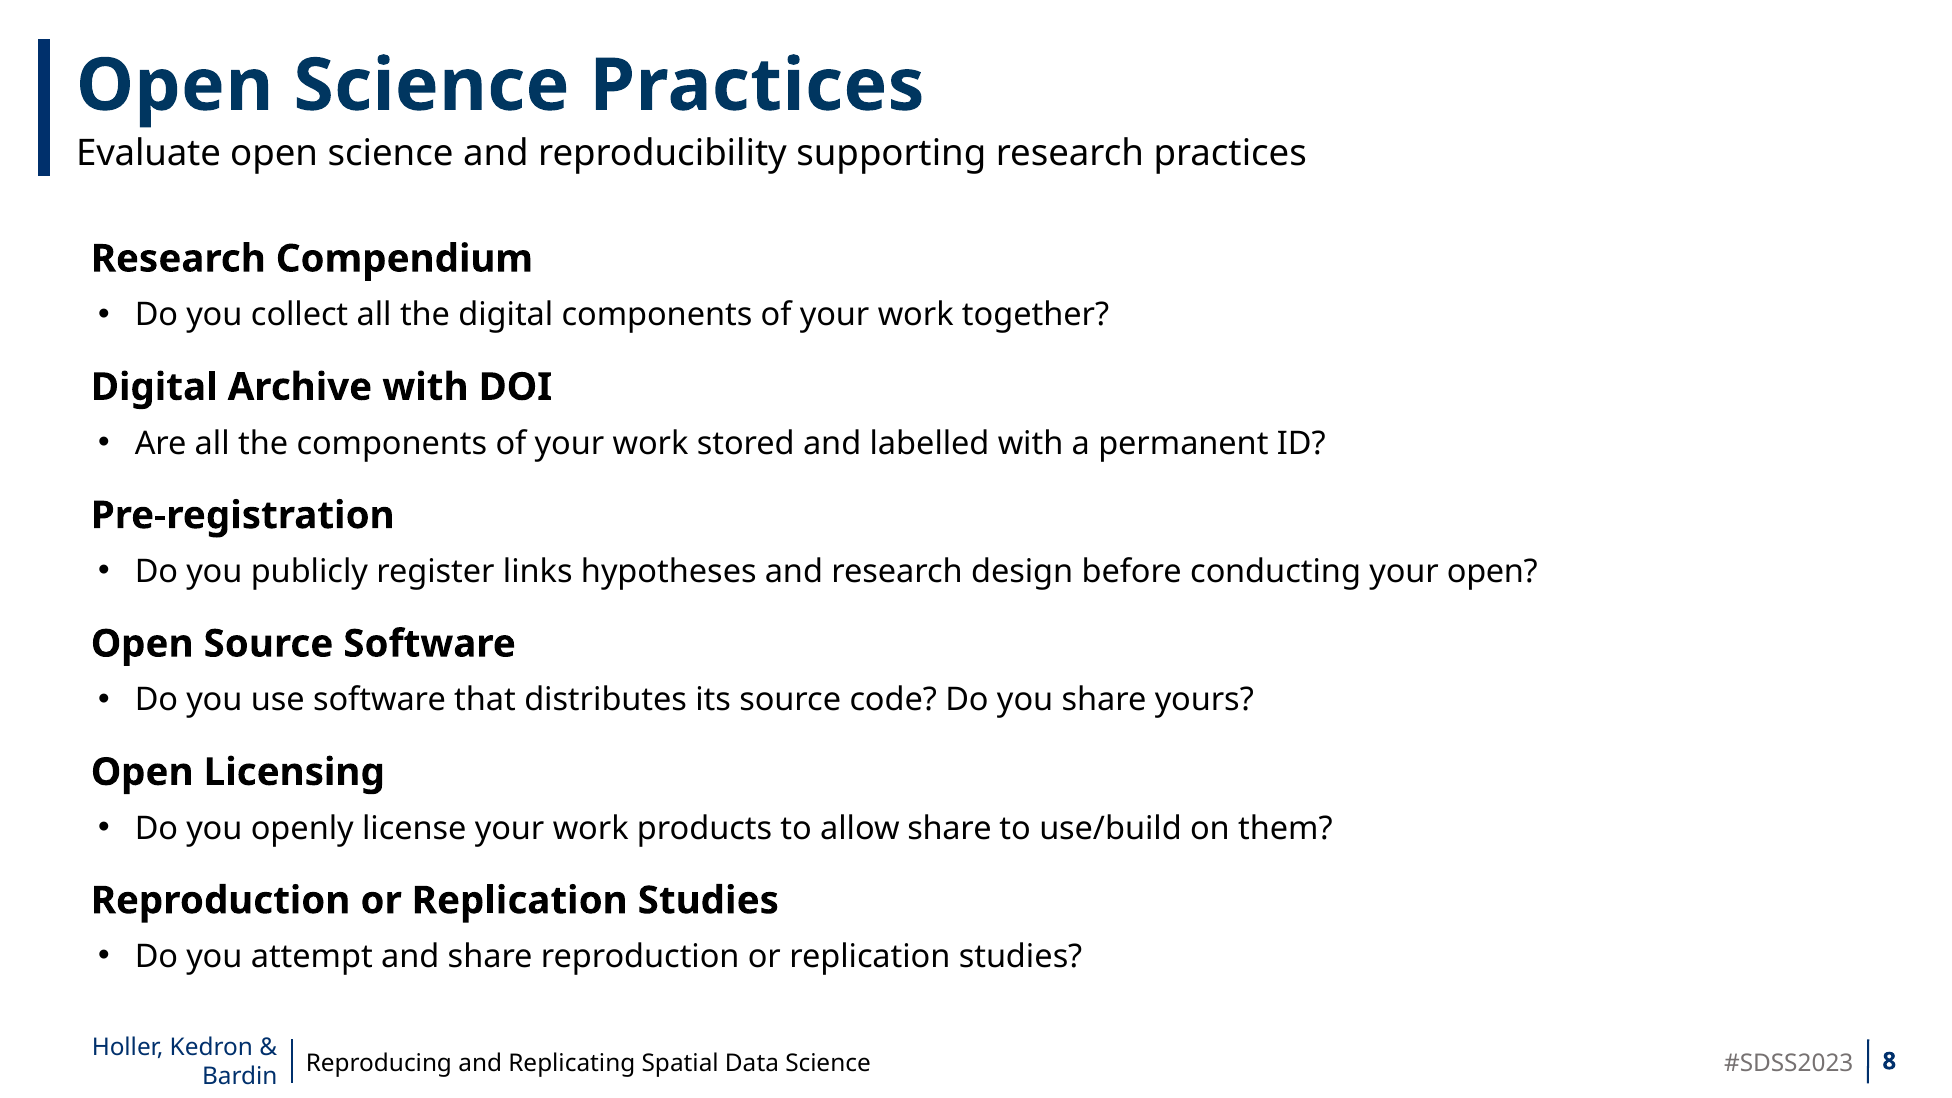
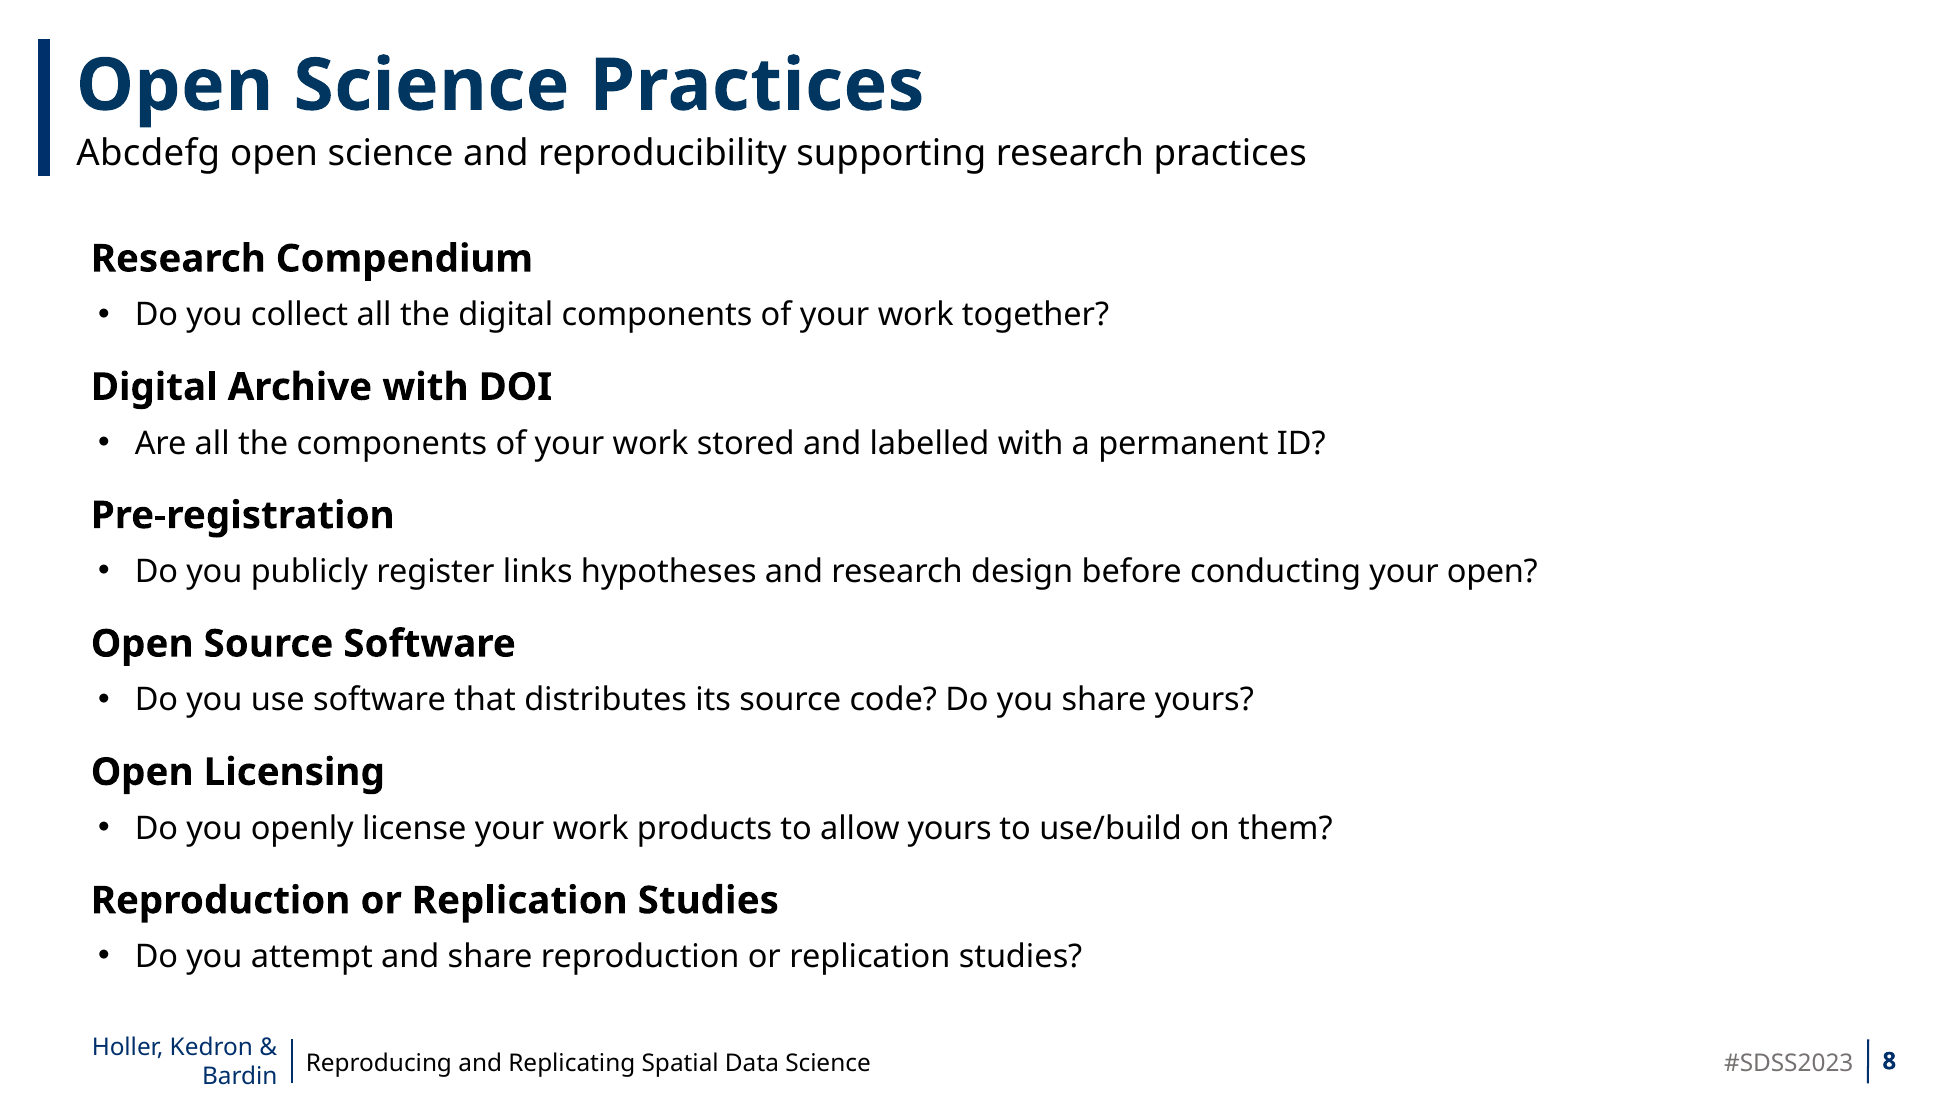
Evaluate: Evaluate -> Abcdefg (148, 153)
allow share: share -> yours (950, 828)
